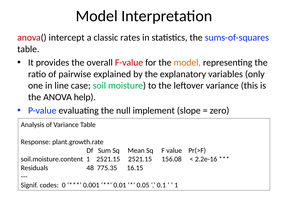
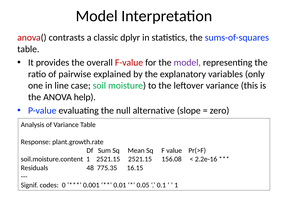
intercept: intercept -> contrasts (67, 38)
rates: rates -> dplyr (130, 38)
model colour: orange -> purple (187, 63)
implement: implement -> alternative (154, 111)
